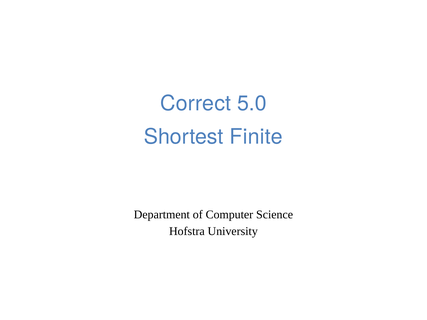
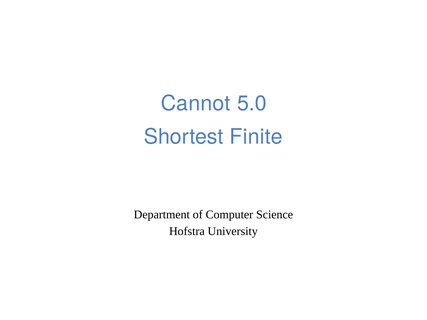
Correct: Correct -> Cannot (196, 104)
